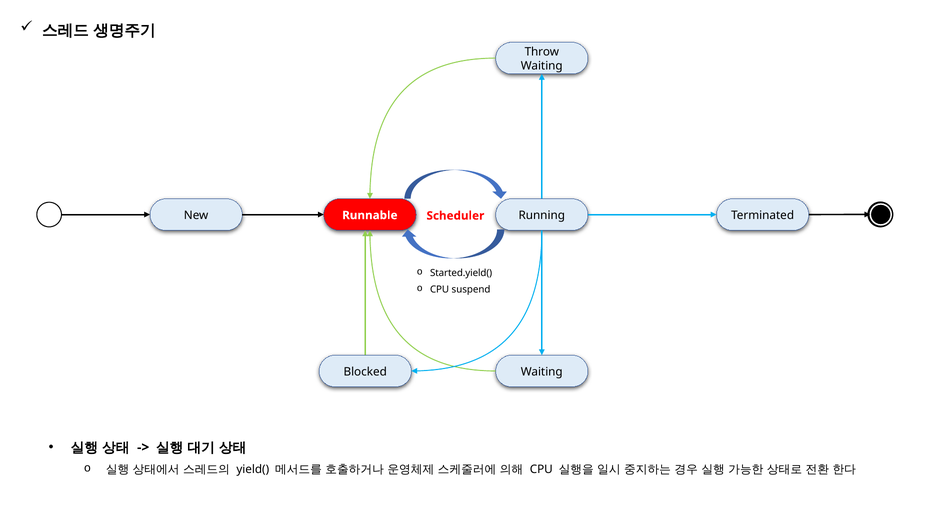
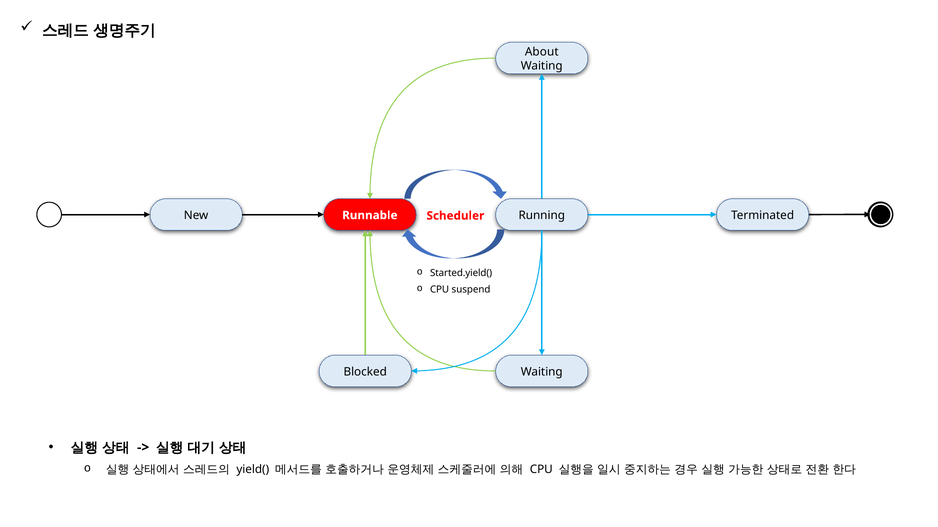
Throw: Throw -> About (542, 52)
